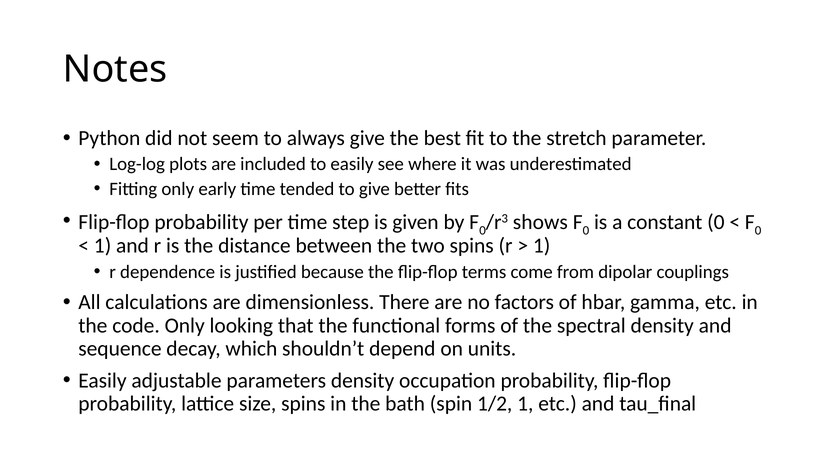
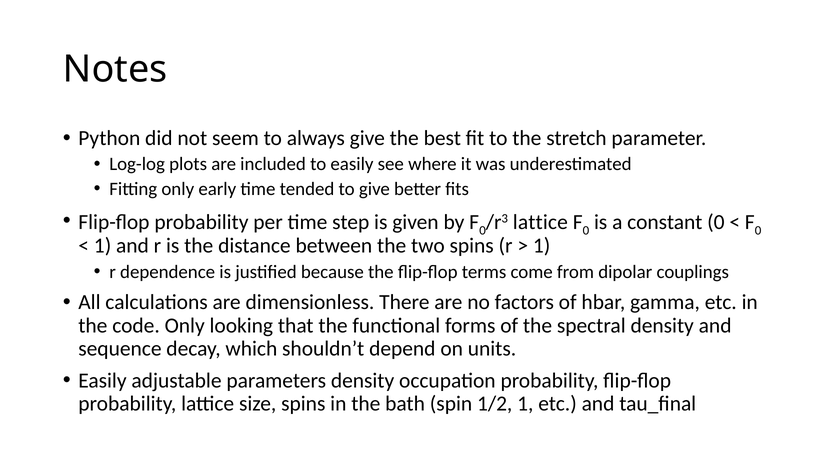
shows: shows -> lattice (540, 222)
